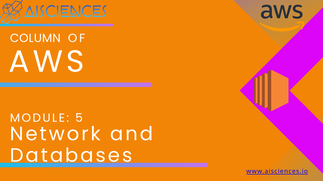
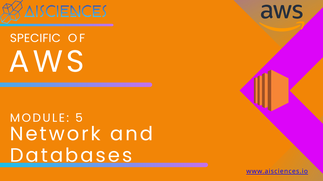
COLUMN: COLUMN -> SPECIFIC (35, 38)
